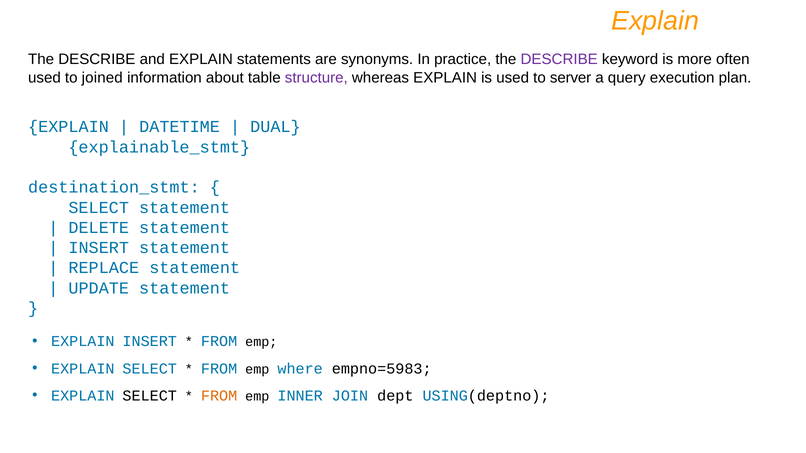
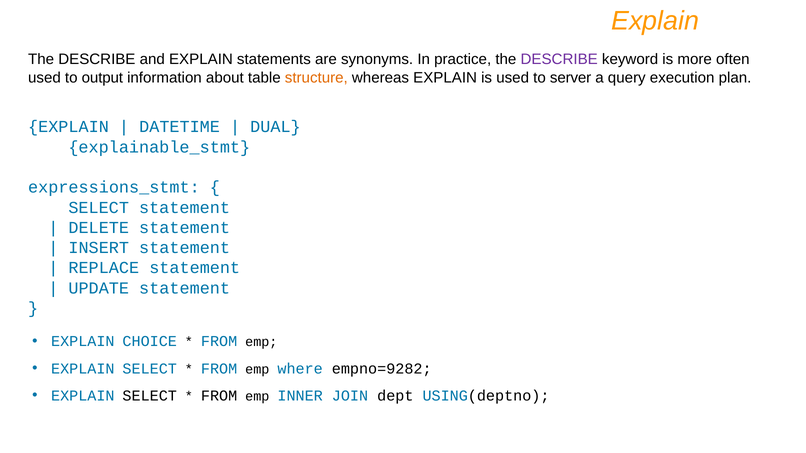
joined: joined -> output (102, 78)
structure colour: purple -> orange (316, 78)
destination_stmt: destination_stmt -> expressions_stmt (114, 188)
EXPLAIN INSERT: INSERT -> CHOICE (150, 342)
empno=5983: empno=5983 -> empno=9282 (382, 369)
FROM colour: orange -> black (219, 396)
